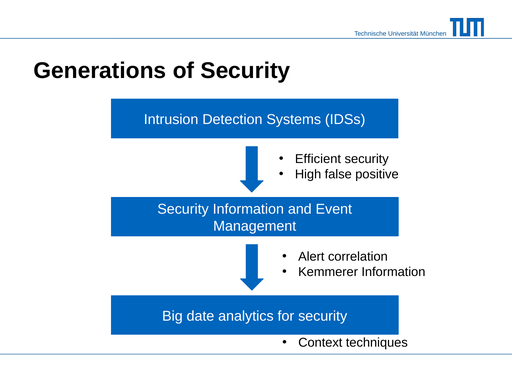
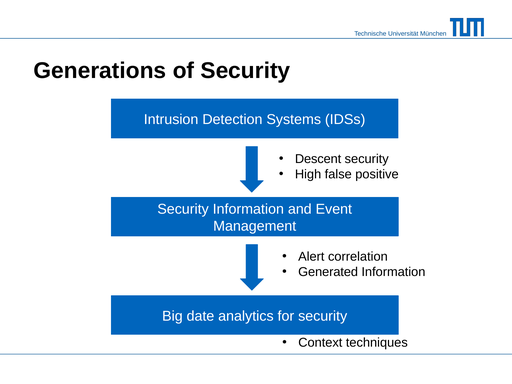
Efficient: Efficient -> Descent (318, 159)
Kemmerer: Kemmerer -> Generated (328, 272)
